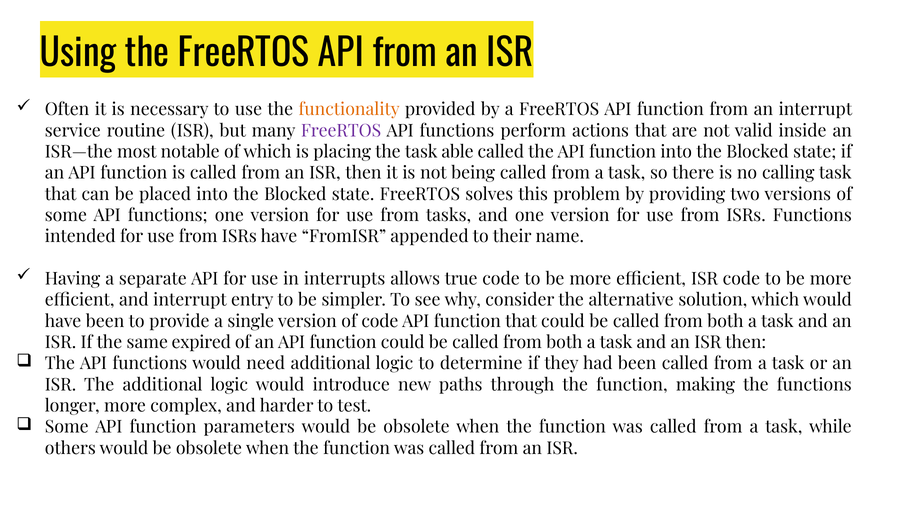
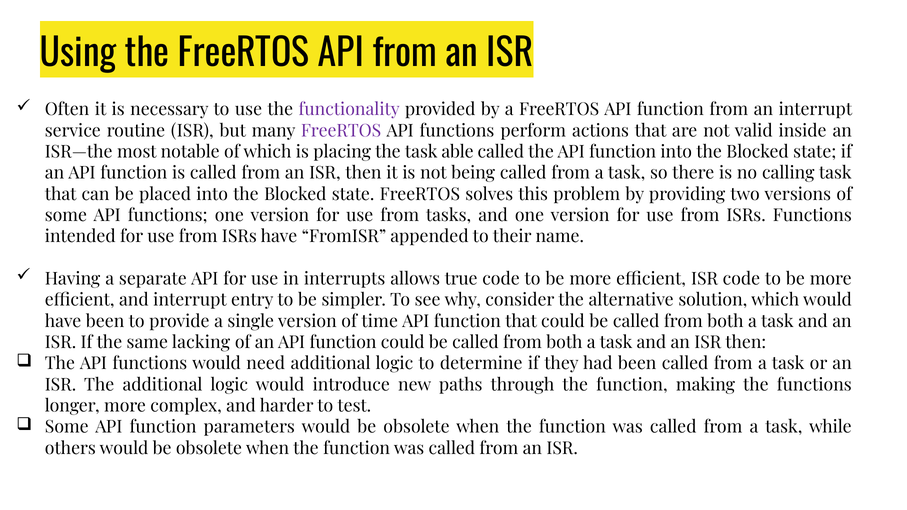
functionality colour: orange -> purple (349, 110)
of code: code -> time (380, 321)
expired: expired -> lacking (201, 343)
